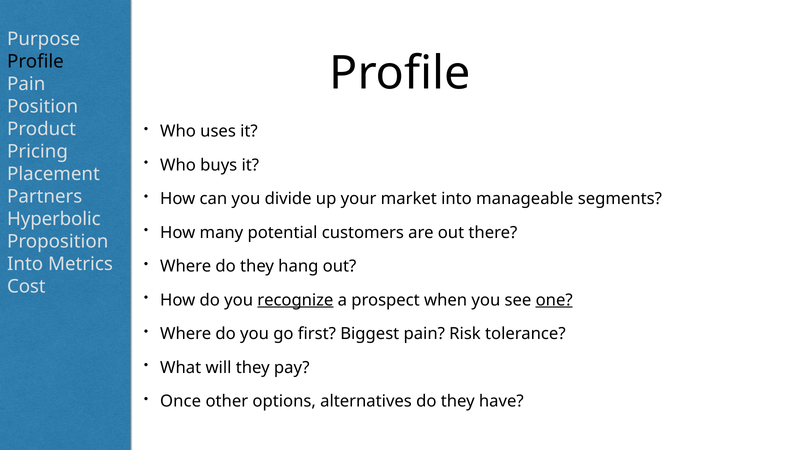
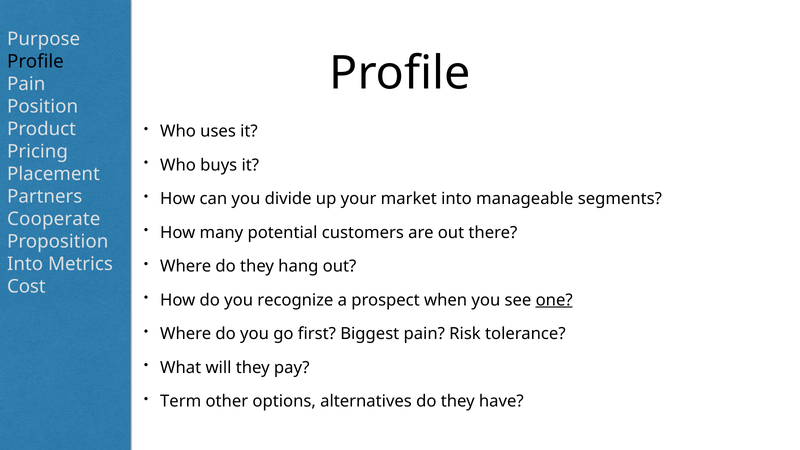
Hyperbolic: Hyperbolic -> Cooperate (54, 219)
recognize underline: present -> none (295, 300)
Once: Once -> Term (181, 401)
